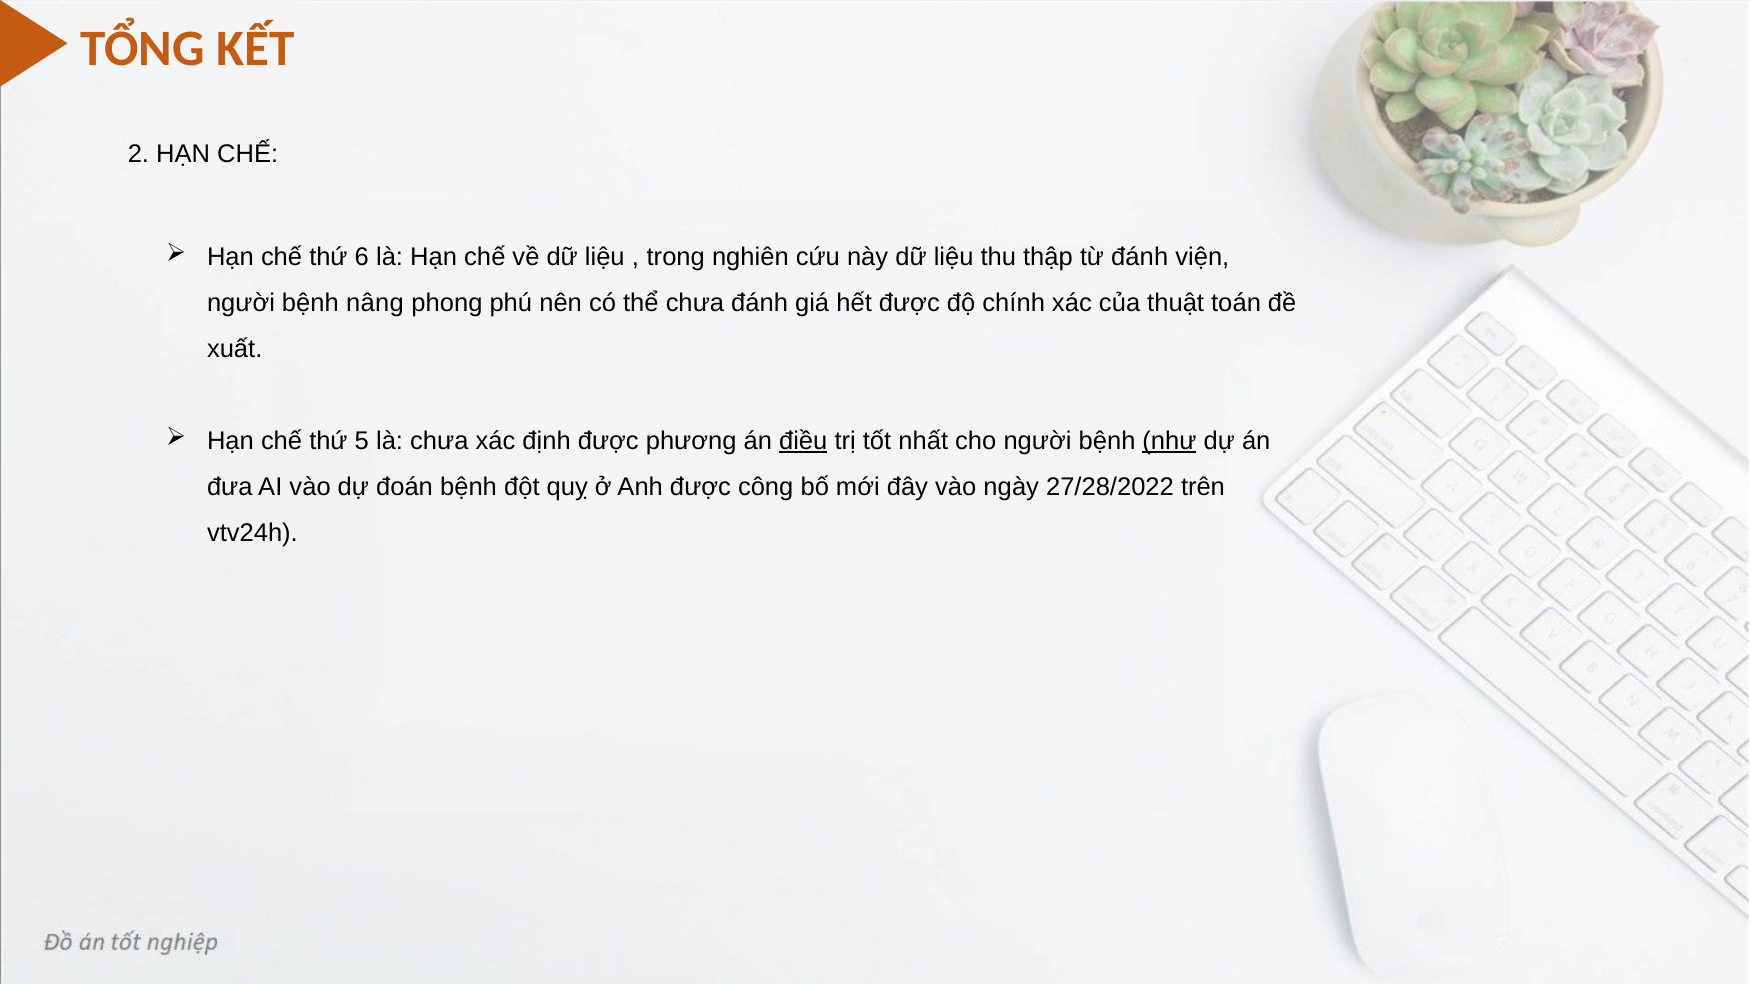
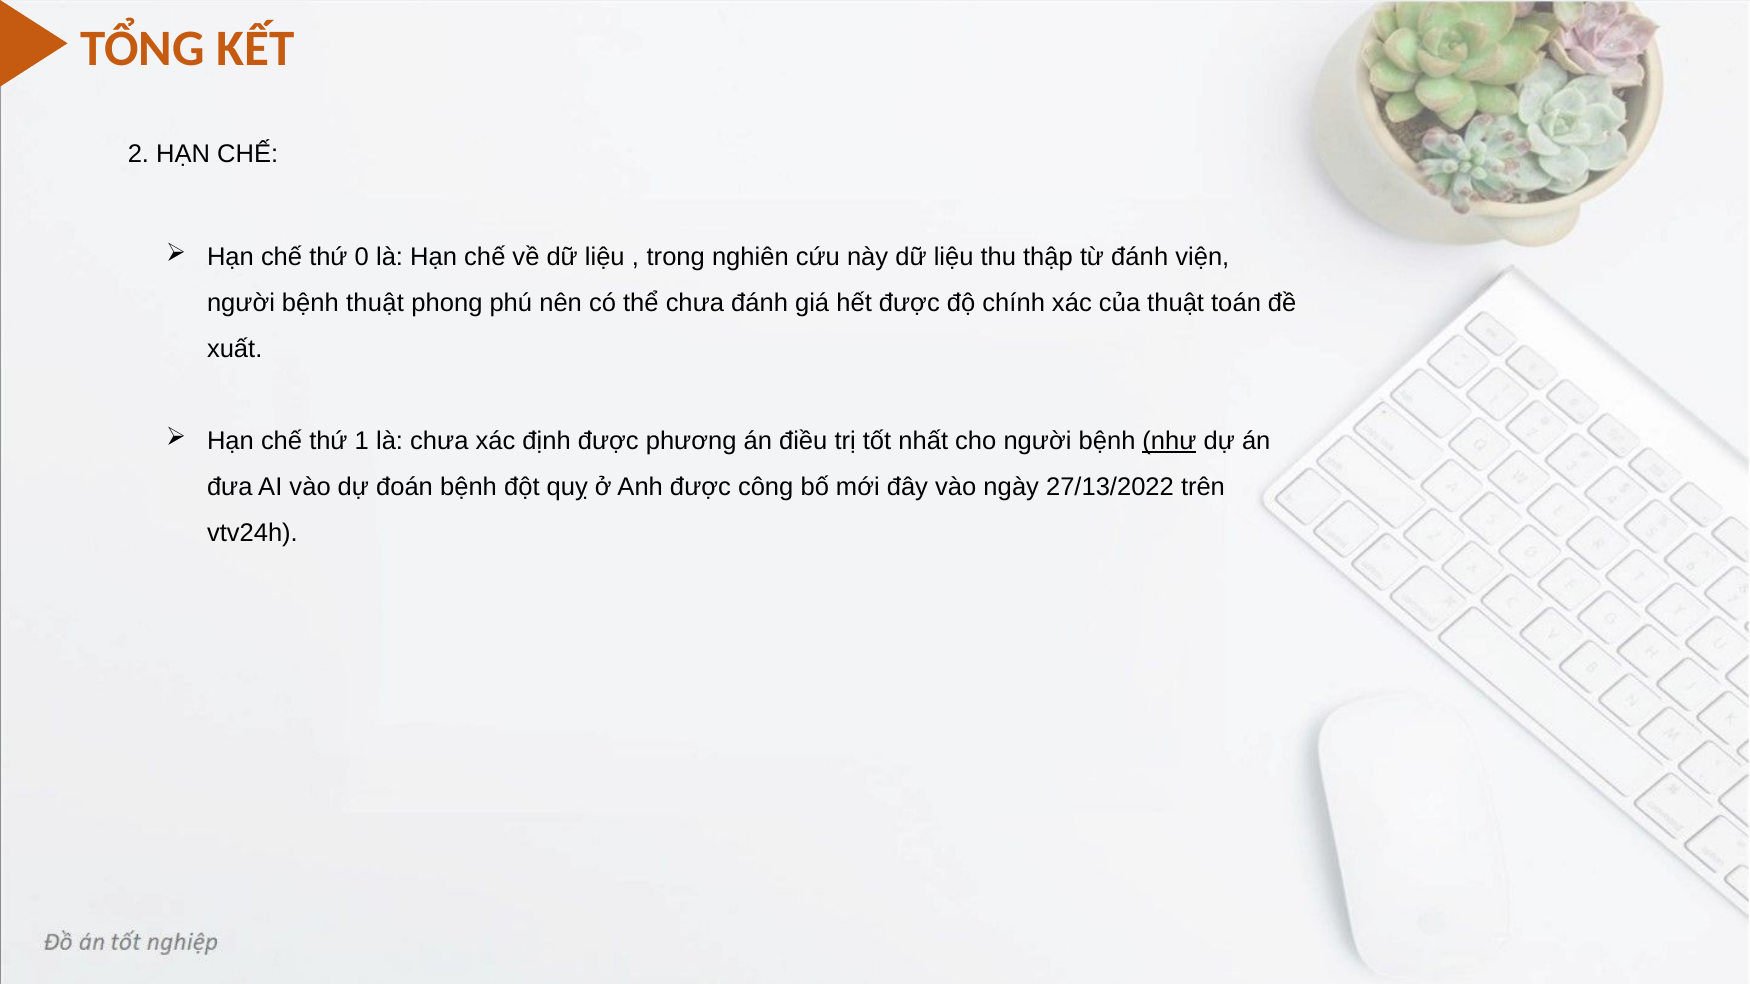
6: 6 -> 0 (362, 258)
bệnh nâng: nâng -> thuật (375, 304)
5: 5 -> 1 (362, 441)
điều underline: present -> none (803, 441)
27/28/2022: 27/28/2022 -> 27/13/2022 (1110, 487)
